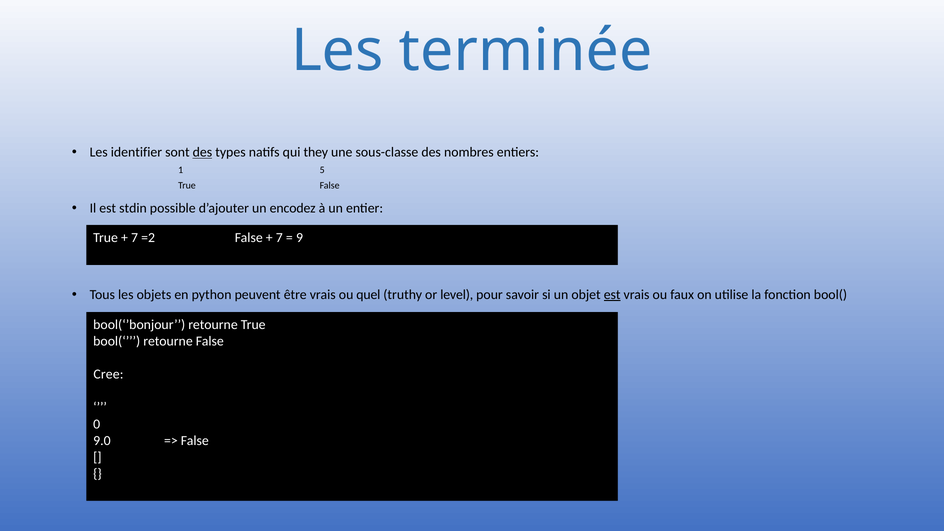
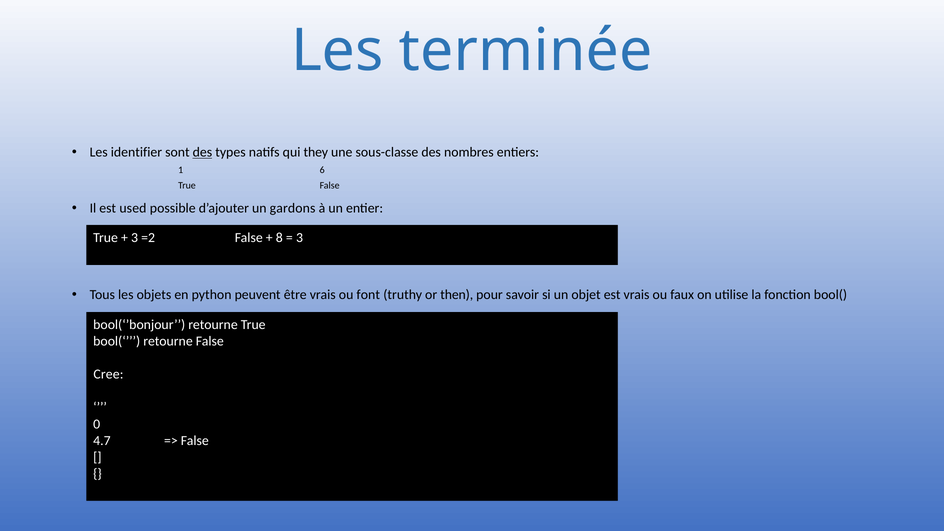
5: 5 -> 6 (322, 170)
stdin: stdin -> used (133, 208)
encodez: encodez -> gardons (293, 208)
7: 7 -> 3 (135, 238)
7: 7 -> 8 (279, 238)
9: 9 -> 3 (299, 238)
quel: quel -> font (368, 294)
level: level -> then (457, 294)
est underline: present -> none (612, 294)
9.0: 9.0 -> 4.7 (102, 440)
